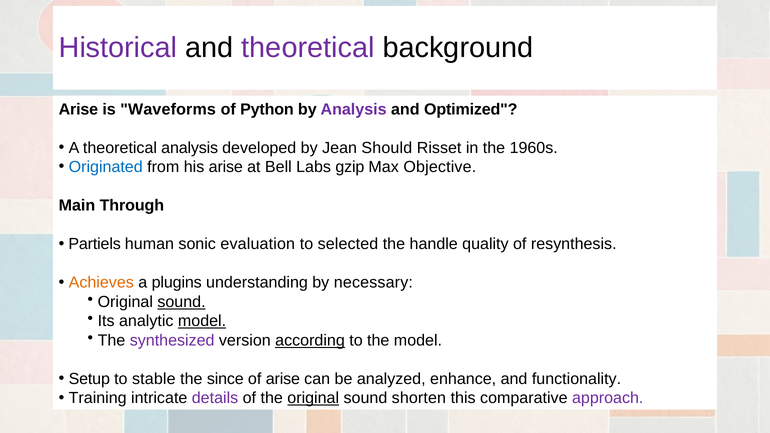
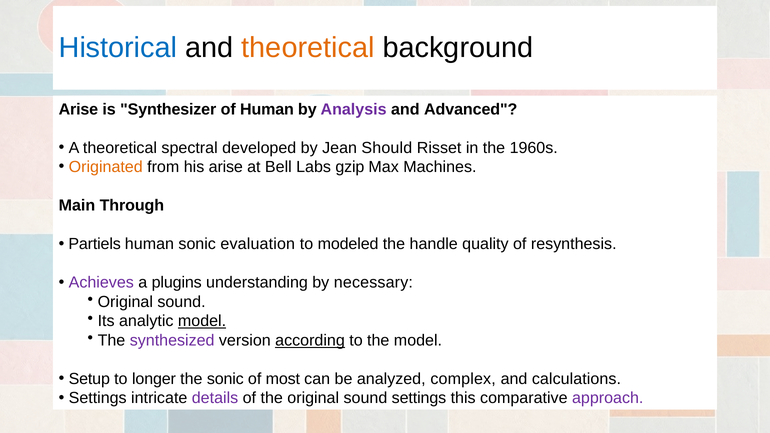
Historical colour: purple -> blue (118, 48)
theoretical colour: purple -> orange (308, 48)
Waveforms: Waveforms -> Synthesizer (168, 109)
of Python: Python -> Human (267, 109)
Optimized: Optimized -> Advanced (471, 109)
theoretical analysis: analysis -> spectral (190, 148)
Originated colour: blue -> orange (106, 167)
Objective: Objective -> Machines (440, 167)
selected: selected -> modeled (348, 244)
Achieves colour: orange -> purple (101, 283)
sound underline: present -> none (181, 302)
stable: stable -> longer (154, 379)
the since: since -> sonic (225, 379)
of arise: arise -> most (283, 379)
enhance: enhance -> complex (463, 379)
functionality: functionality -> calculations (576, 379)
Training: Training -> Settings (98, 398)
original underline: present -> none (313, 398)
sound shorten: shorten -> settings (419, 398)
